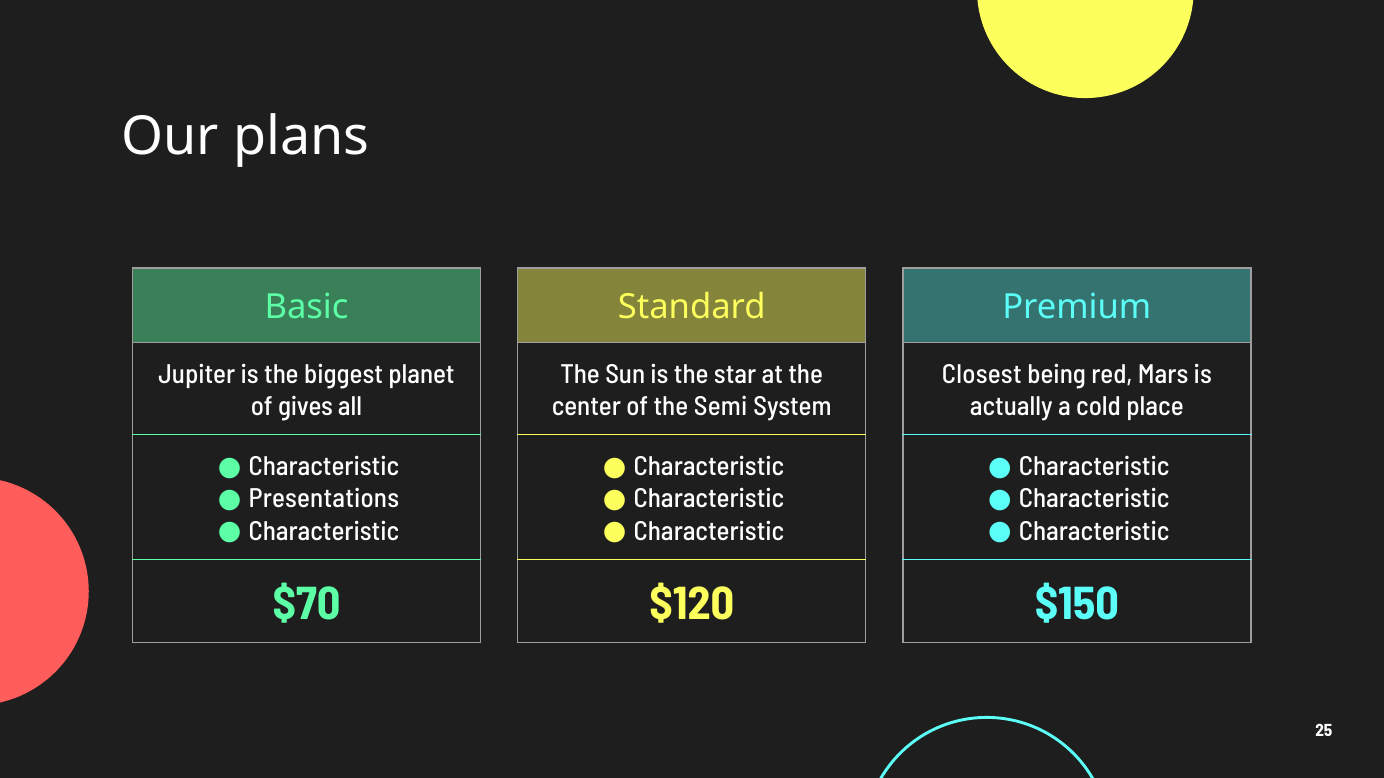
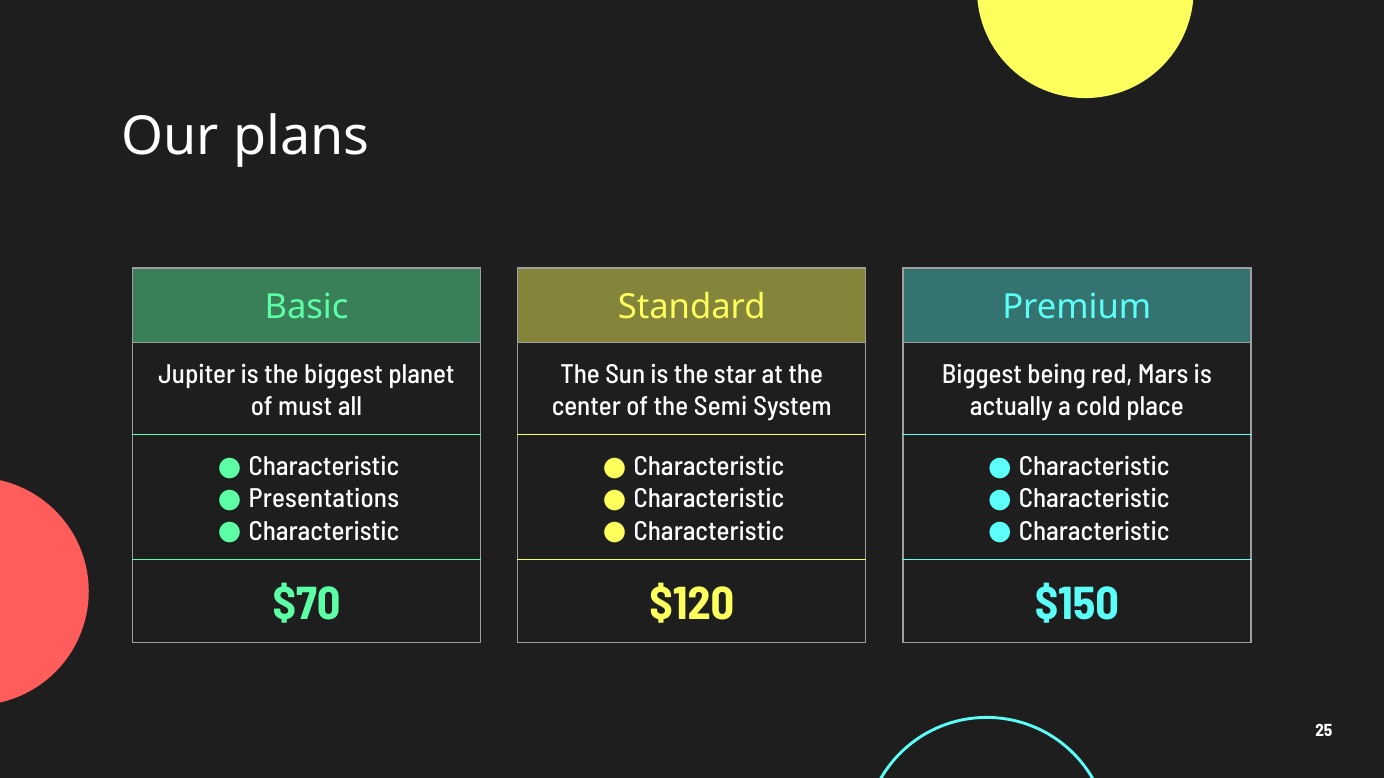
Closest: Closest -> Biggest (982, 375)
gives: gives -> must (305, 407)
